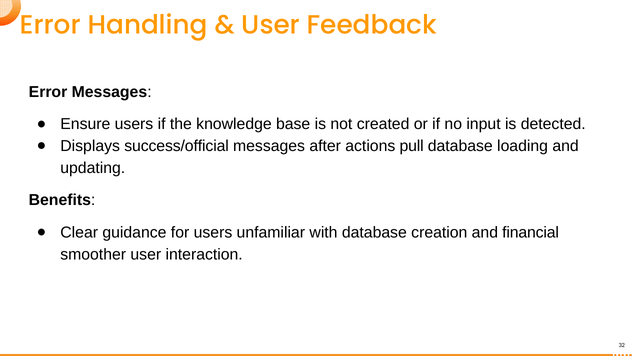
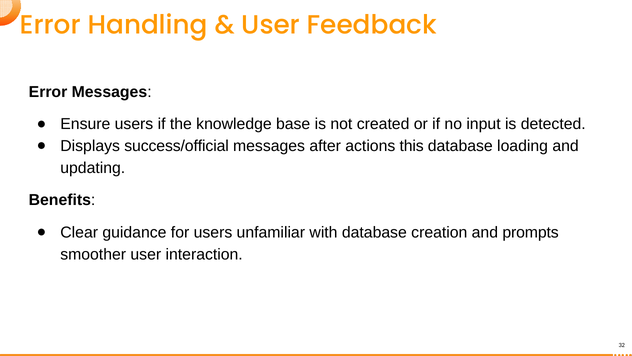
pull: pull -> this (412, 146)
financial: financial -> prompts (531, 232)
